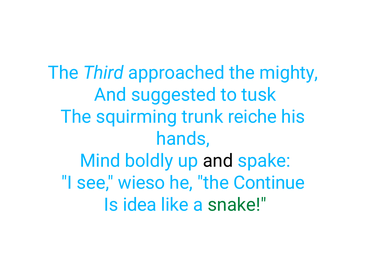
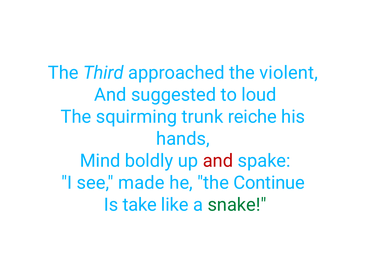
mighty: mighty -> violent (289, 73)
tusk: tusk -> loud (259, 95)
and colour: black -> red (218, 160)
wieso: wieso -> made (141, 182)
idea: idea -> take (140, 204)
